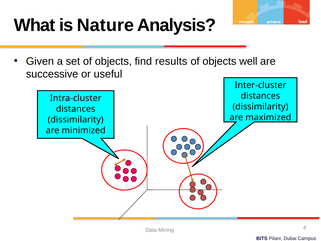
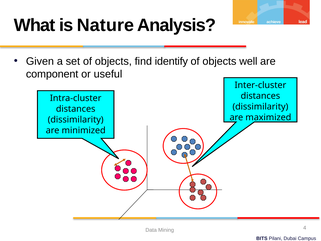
results: results -> identify (171, 61)
successive: successive -> component (52, 74)
